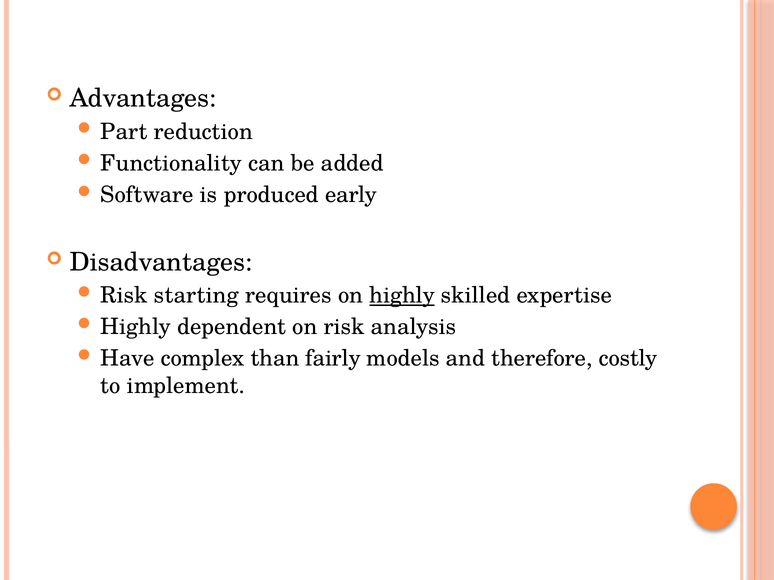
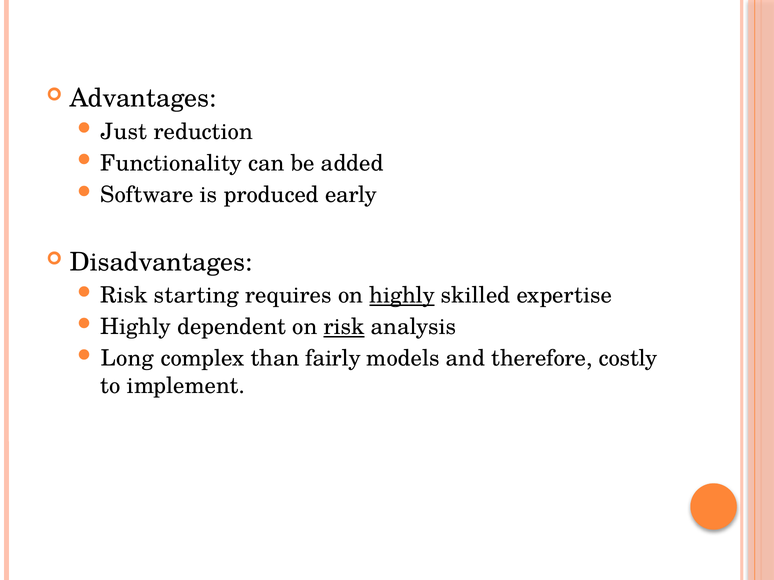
Part: Part -> Just (124, 132)
risk underline: none -> present (344, 327)
Have: Have -> Long (127, 359)
